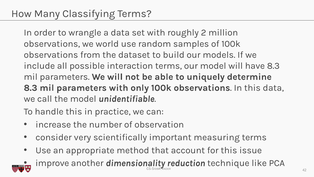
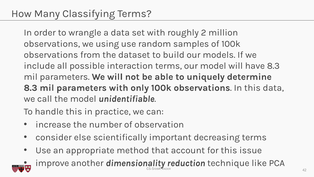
world: world -> using (107, 44)
very: very -> else (82, 137)
measuring: measuring -> decreasing (217, 137)
